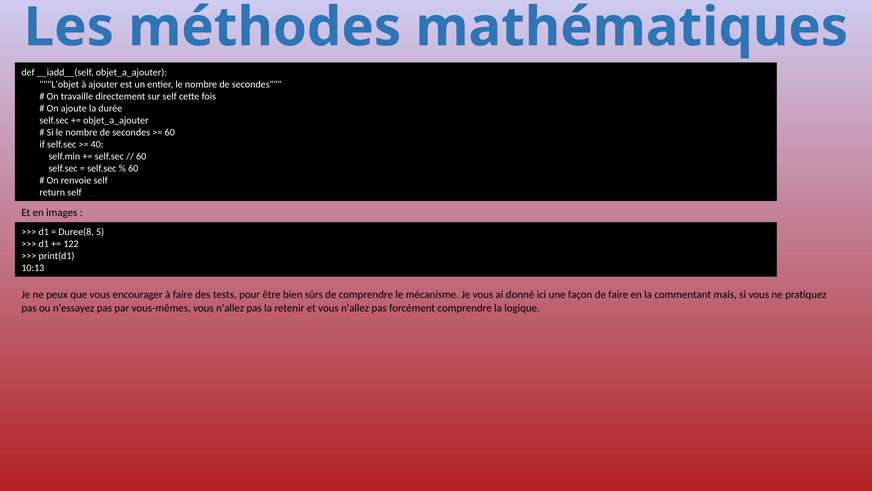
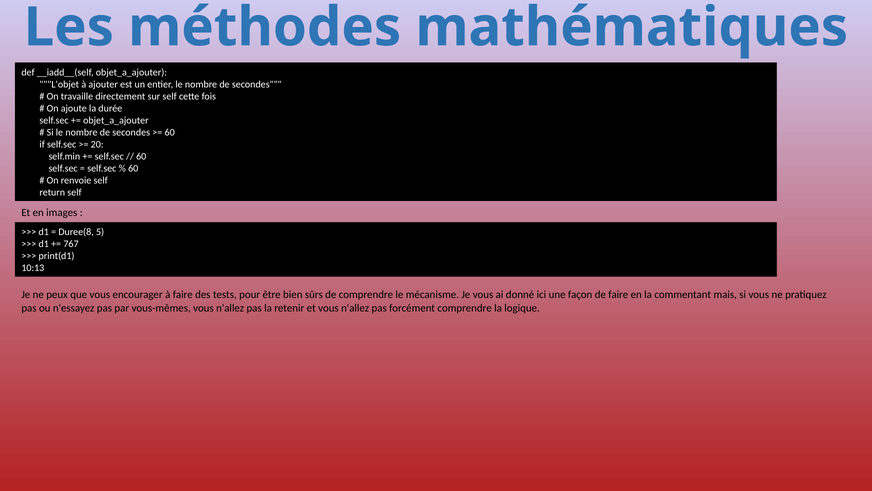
40: 40 -> 20 (97, 144)
122: 122 -> 767 (71, 244)
